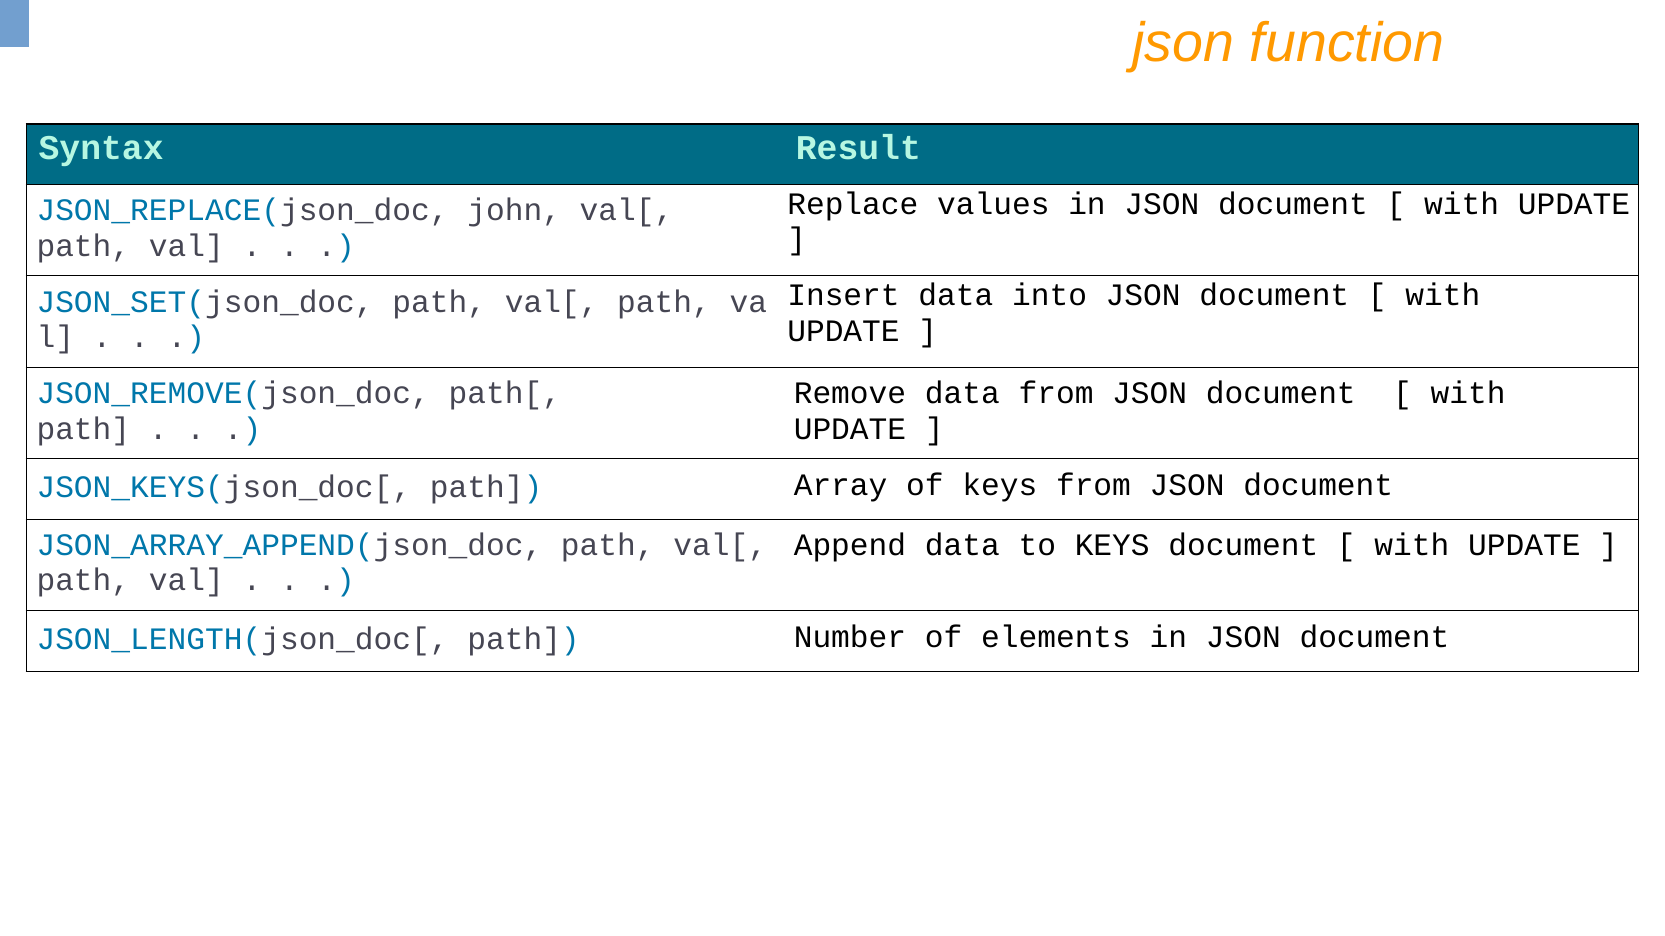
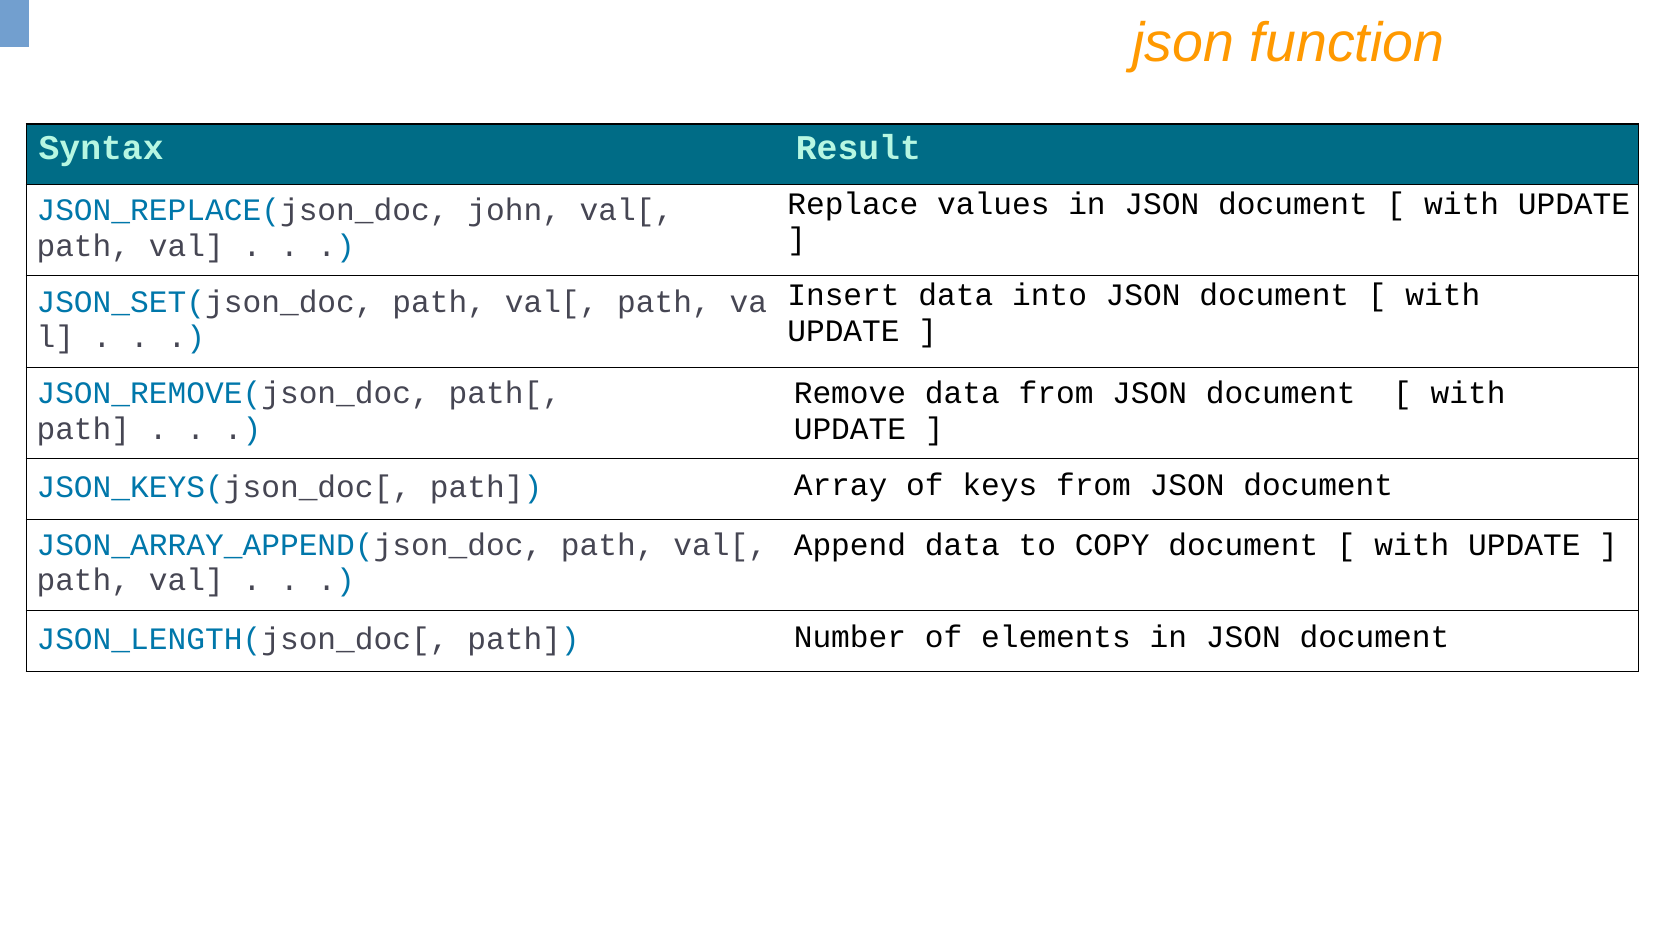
to KEYS: KEYS -> COPY (1112, 546)
